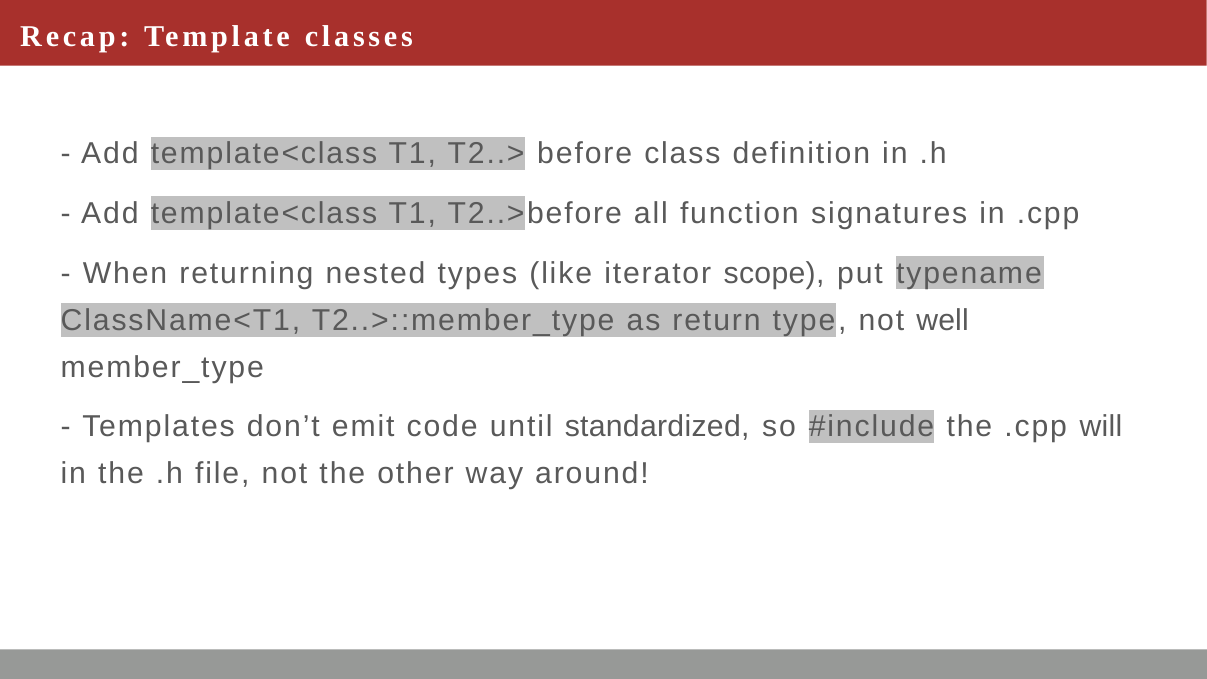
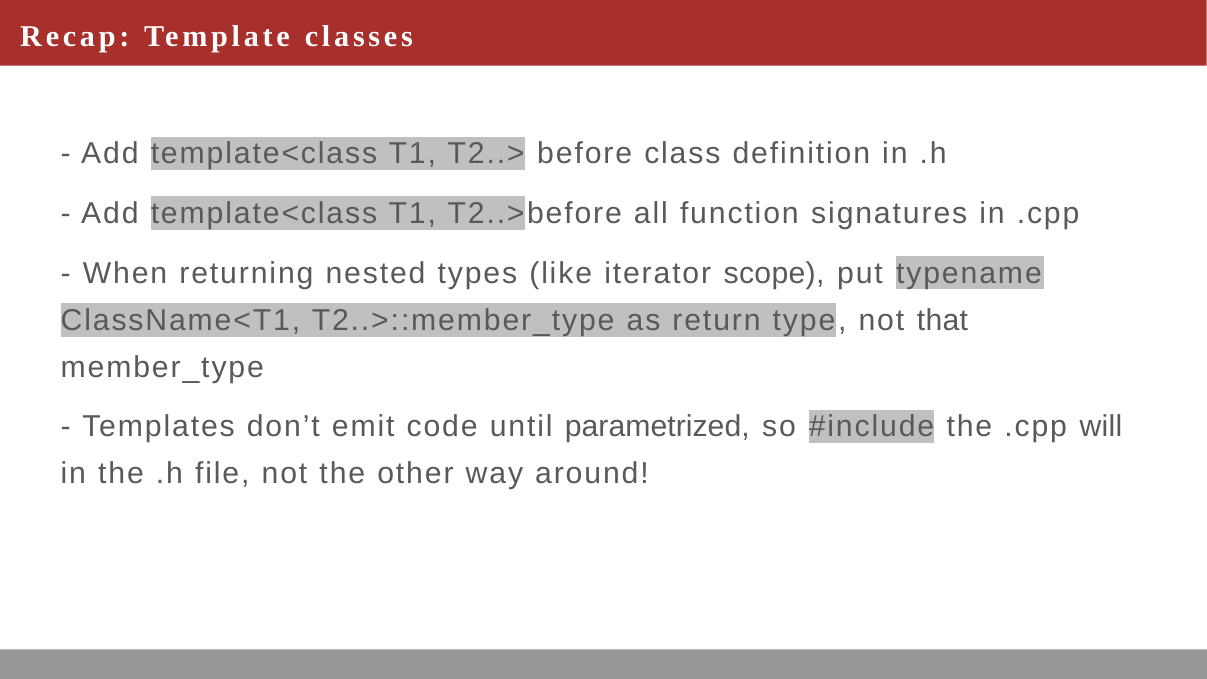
well: well -> that (942, 320)
standardized: standardized -> parametrized (657, 427)
